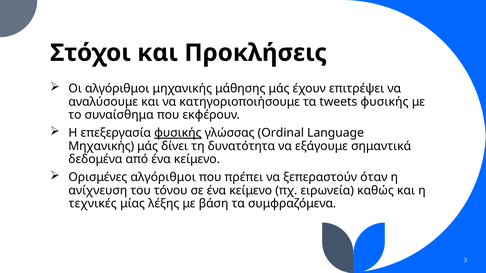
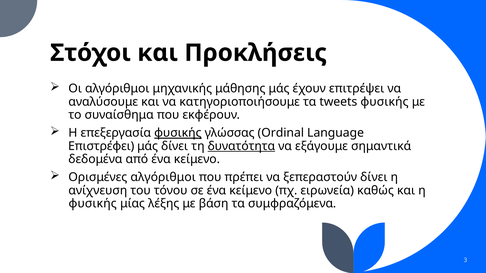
Μηχανικής: Μηχανικής -> Επιστρέφει (101, 146)
δυνατότητα underline: none -> present (241, 146)
ξεπεραστούν όταν: όταν -> δίνει (374, 178)
τεχνικές: τεχνικές -> φυσικής (93, 204)
